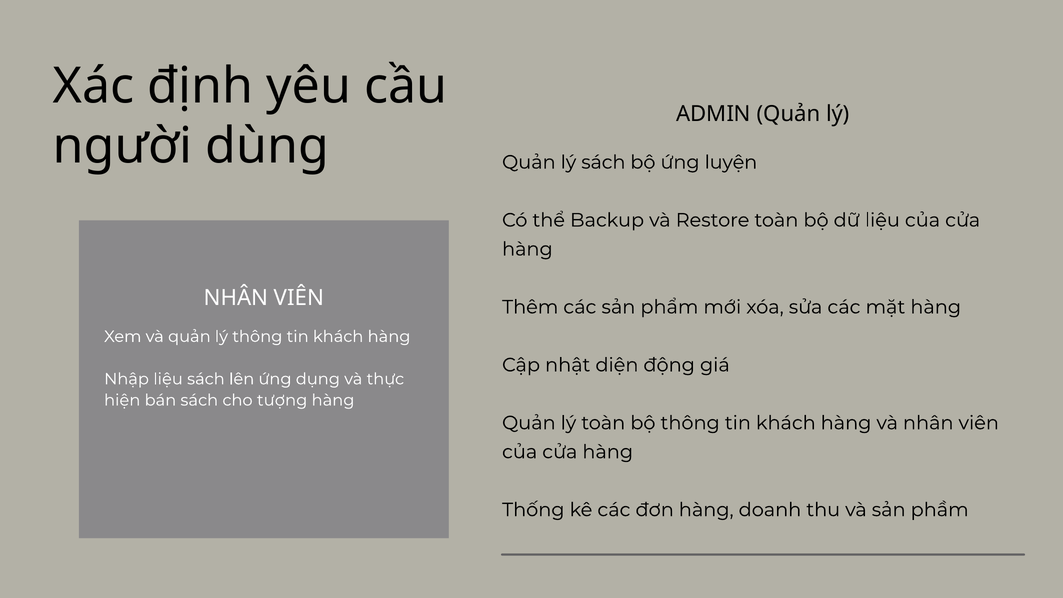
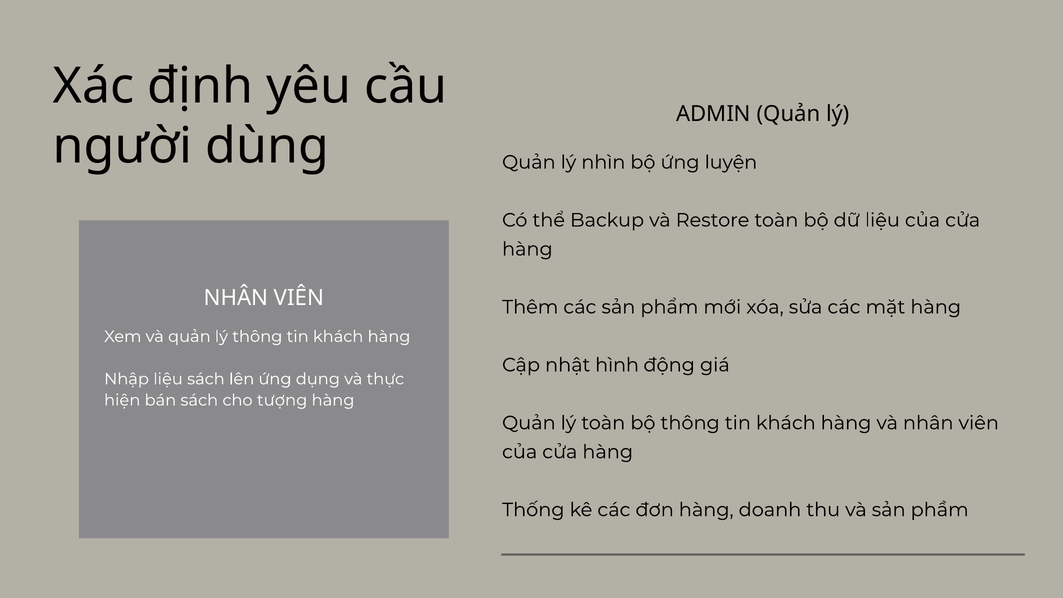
lý sách: sách -> nhìn (603, 162)
diện: diện -> hình (617, 365)
